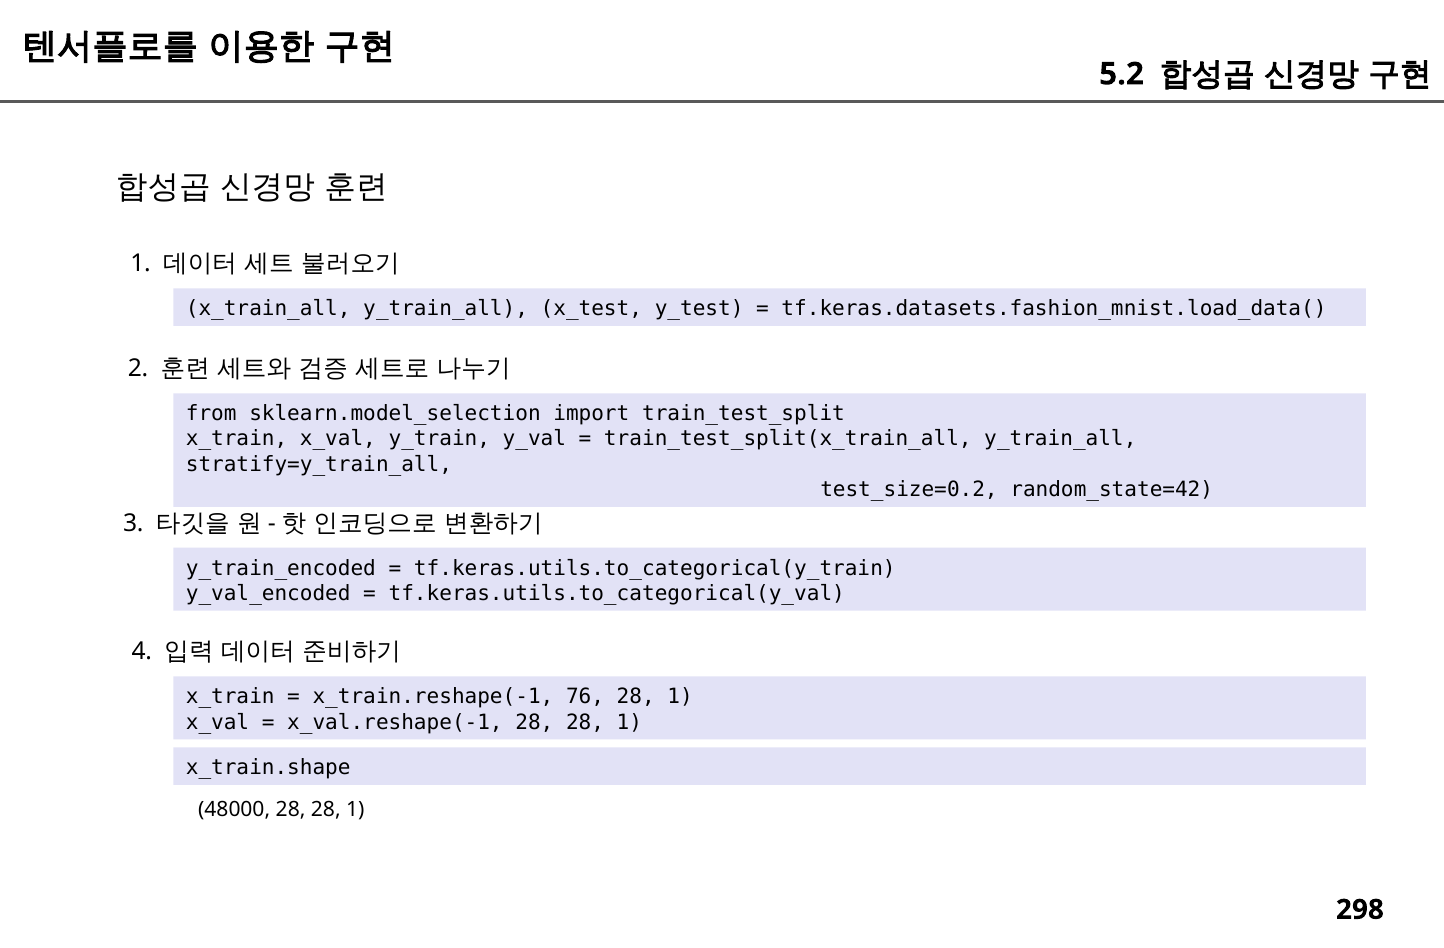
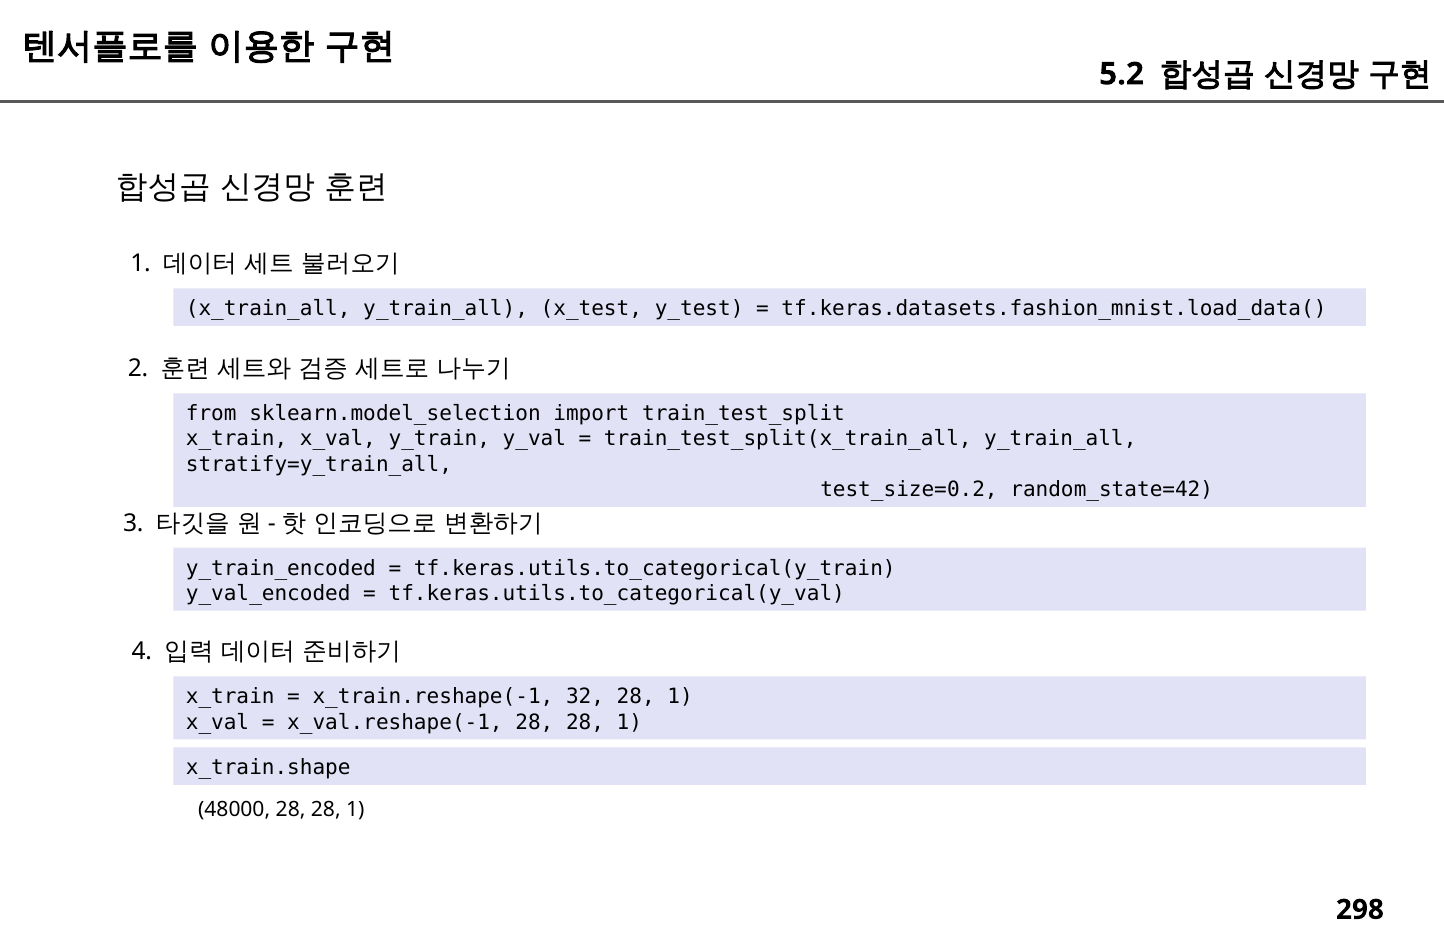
76: 76 -> 32 (585, 697)
